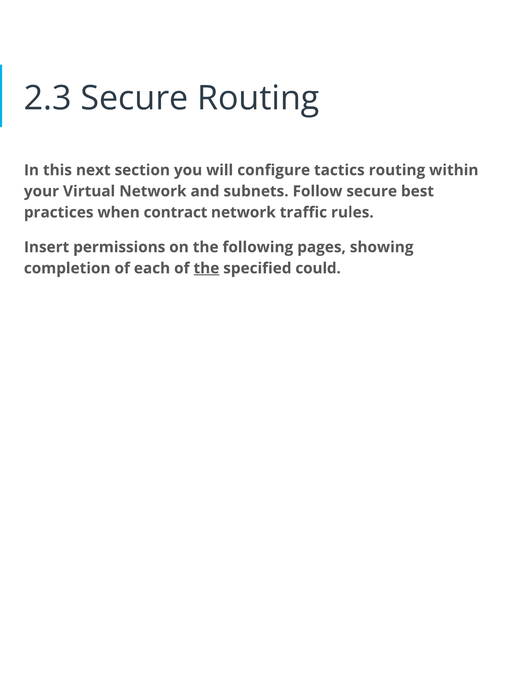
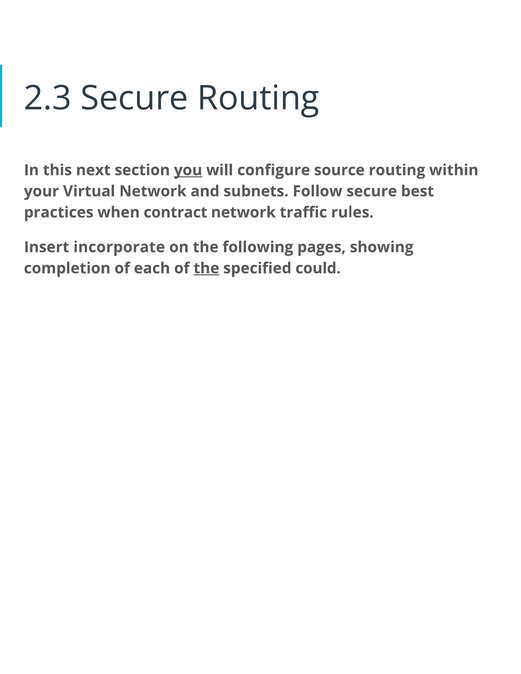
you underline: none -> present (188, 170)
tactics: tactics -> source (339, 170)
permissions: permissions -> incorporate (119, 247)
